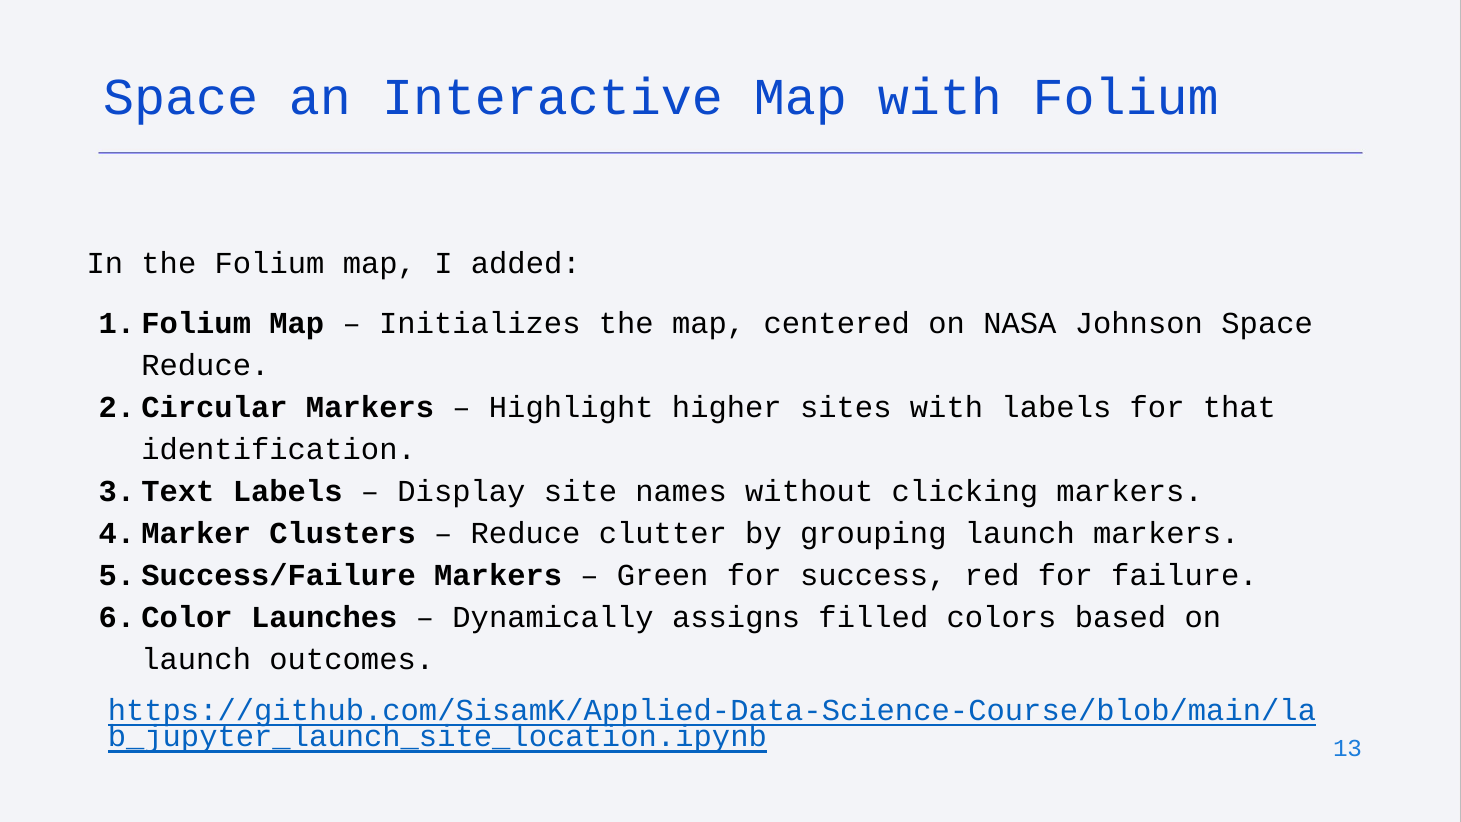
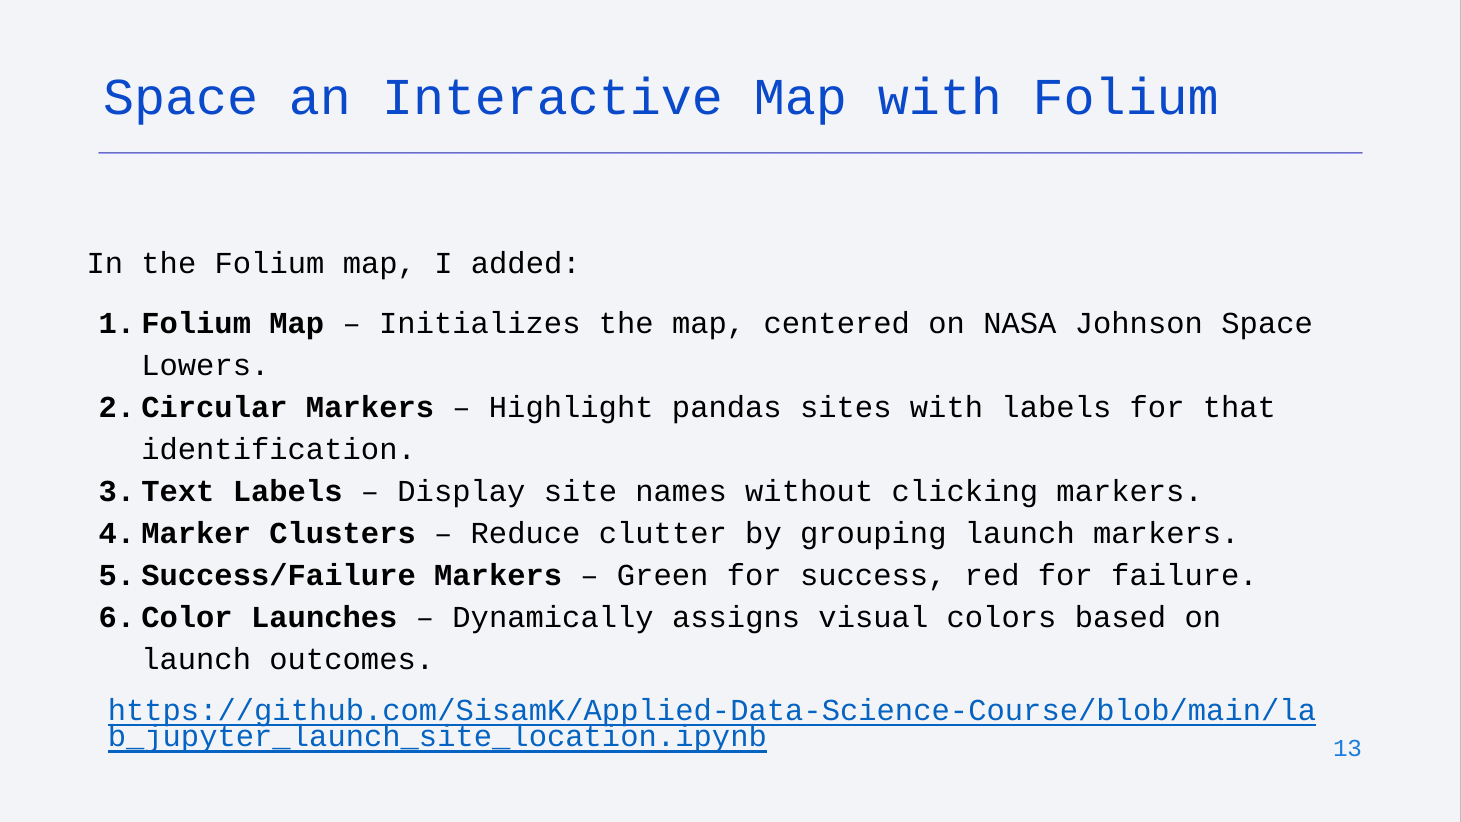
Reduce: Reduce -> Lowers (205, 365)
higher: higher -> pandas (727, 407)
filled: filled -> visual (873, 618)
